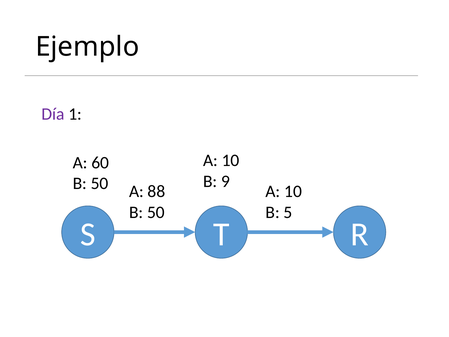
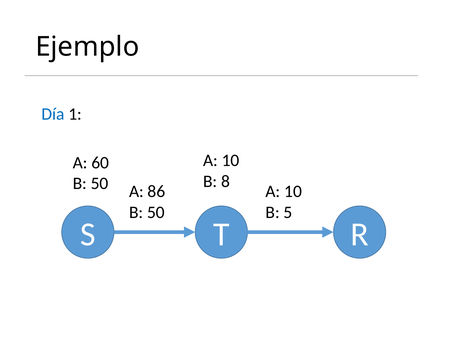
Día colour: purple -> blue (53, 114)
9: 9 -> 8 (226, 181)
88: 88 -> 86 (156, 191)
